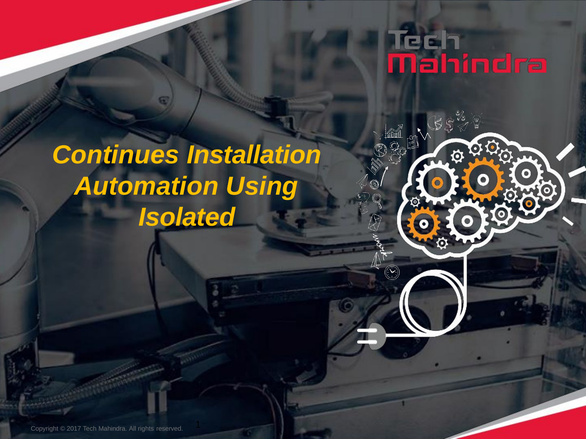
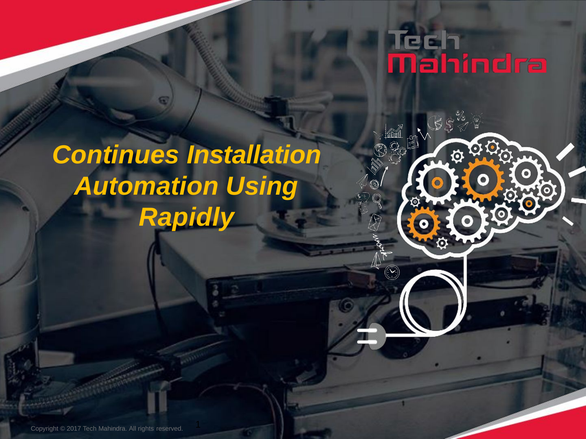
Isolated: Isolated -> Rapidly (187, 218)
